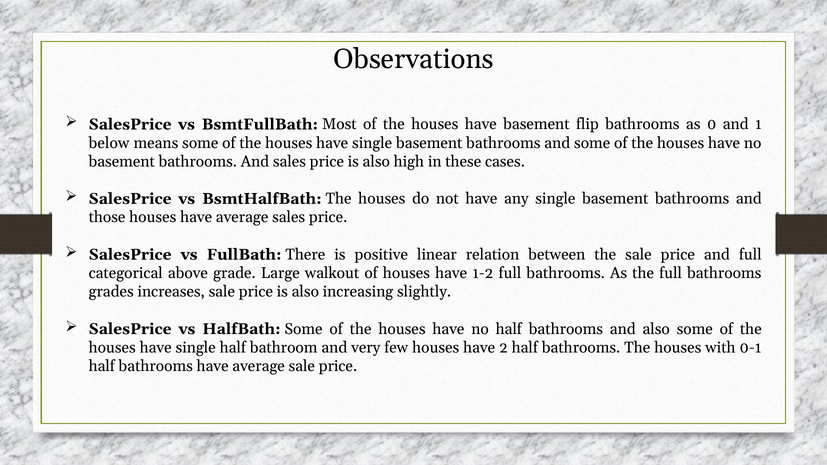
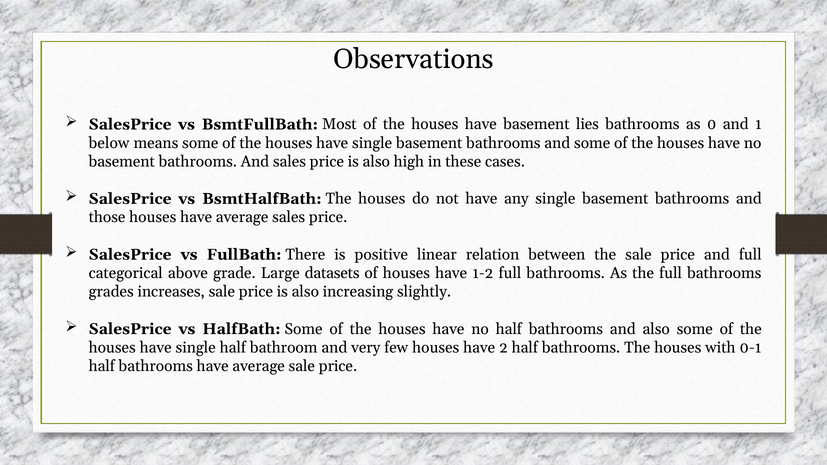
flip: flip -> lies (587, 124)
walkout: walkout -> datasets (332, 273)
